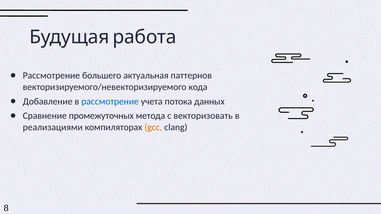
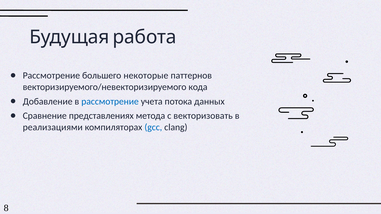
актуальная: актуальная -> некоторые (146, 76)
промежуточных: промежуточных -> представлениях (101, 116)
gcc colour: orange -> blue (153, 127)
